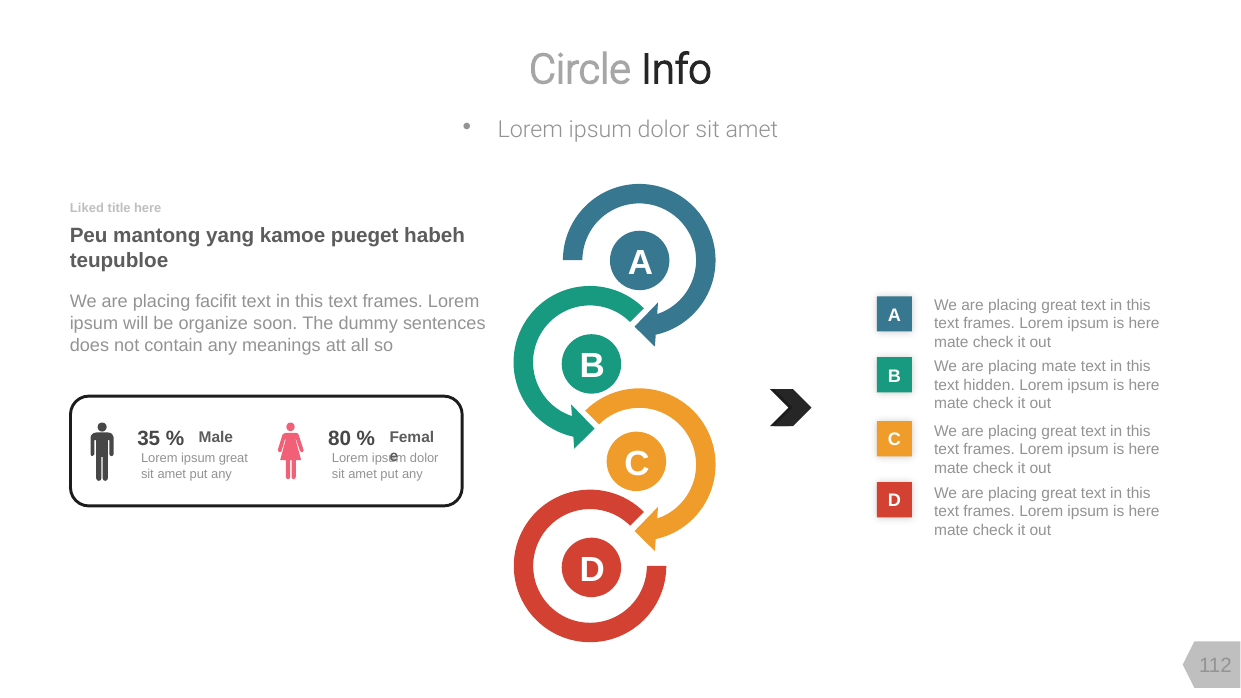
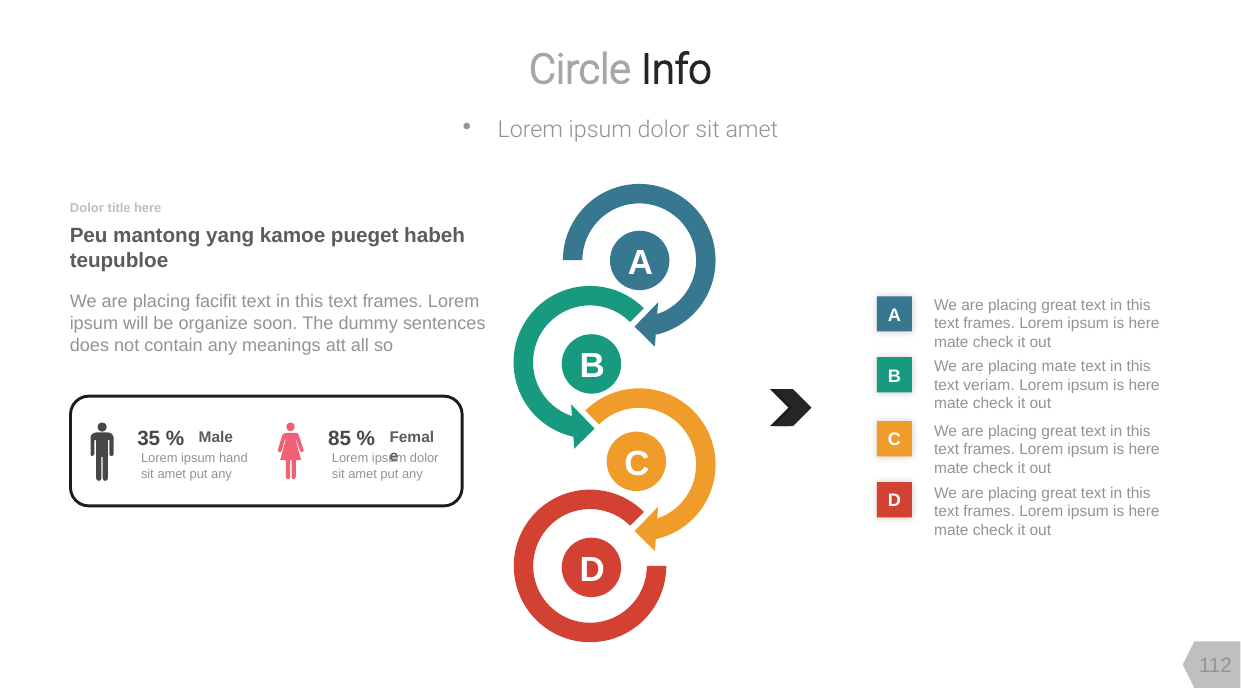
Liked: Liked -> Dolor (87, 209)
hidden: hidden -> veriam (989, 385)
80: 80 -> 85 (340, 439)
ipsum great: great -> hand (233, 459)
